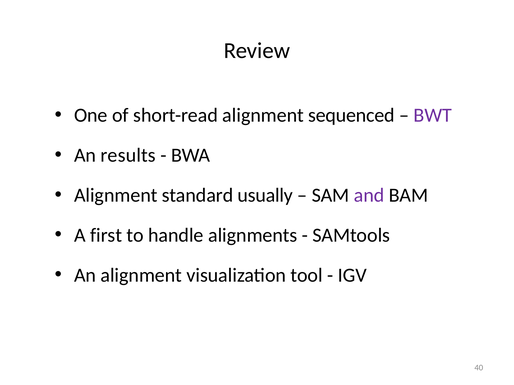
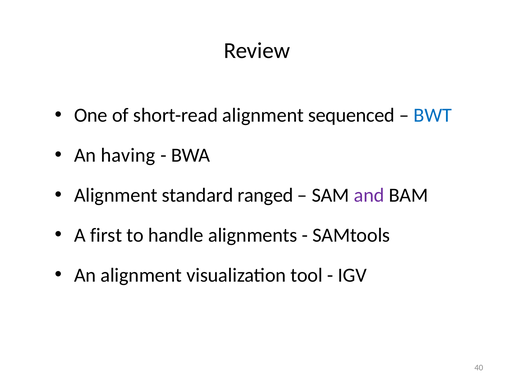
BWT colour: purple -> blue (433, 115)
results: results -> having (128, 155)
usually: usually -> ranged (265, 195)
